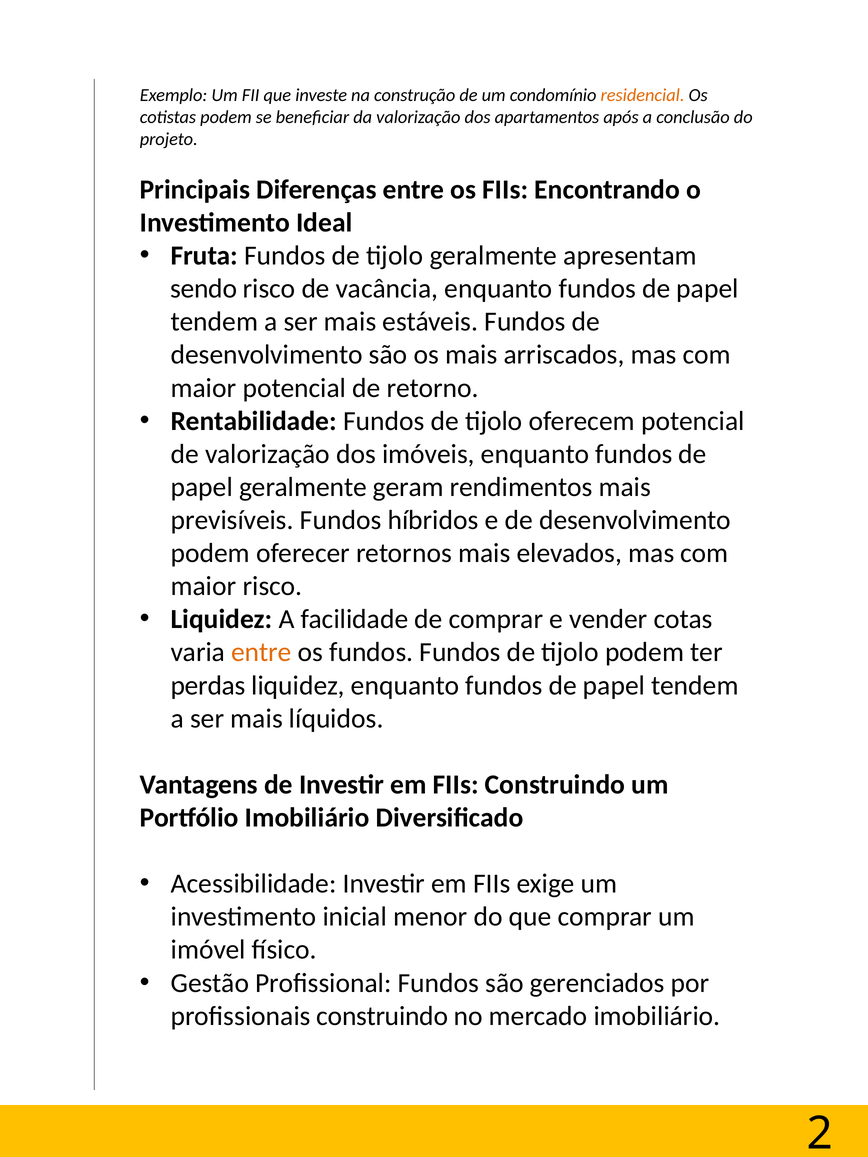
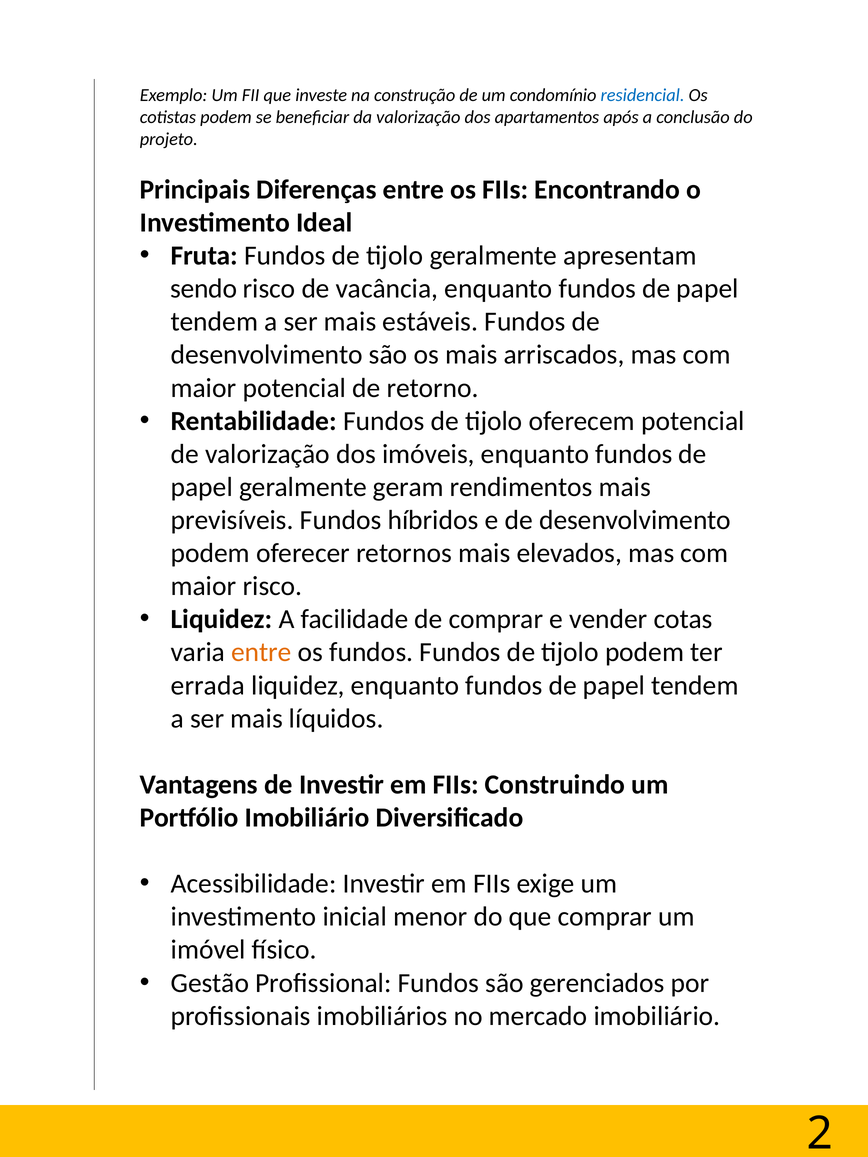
residencial colour: orange -> blue (643, 95)
perdas: perdas -> errada (208, 686)
profissionais construindo: construindo -> imobiliários (382, 1016)
